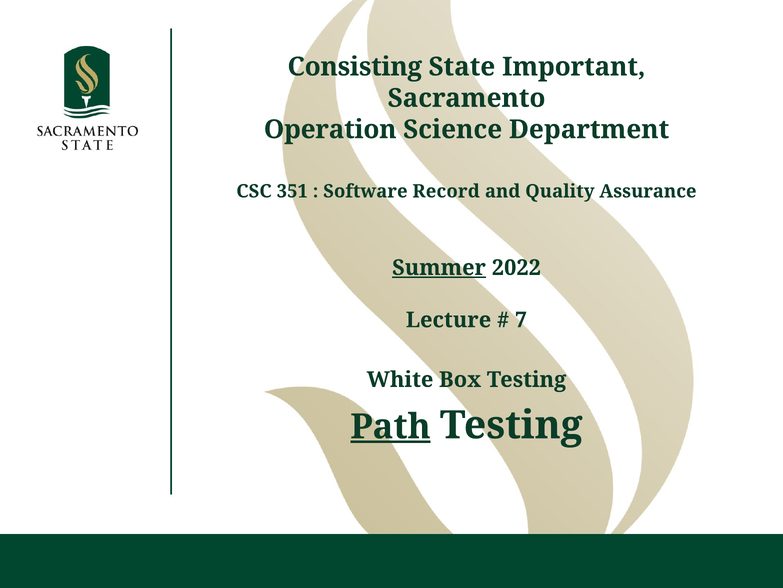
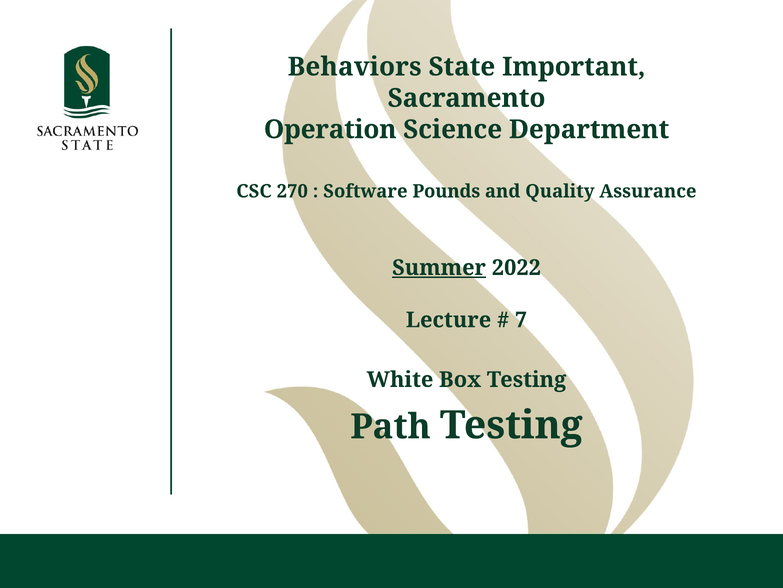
Consisting: Consisting -> Behaviors (355, 67)
351: 351 -> 270 (292, 191)
Record: Record -> Pounds (446, 191)
Path underline: present -> none (391, 426)
